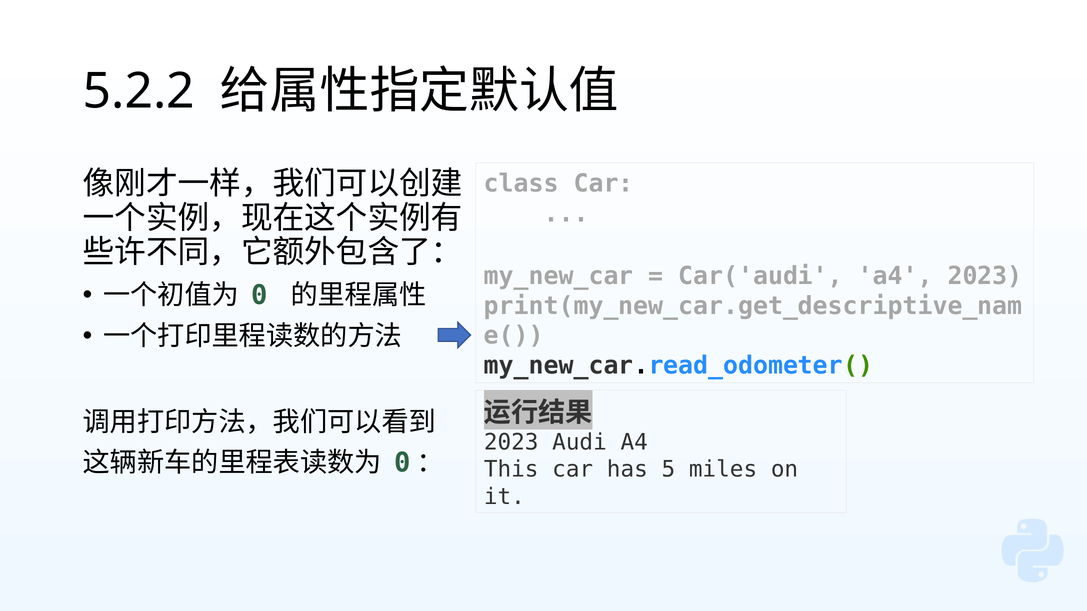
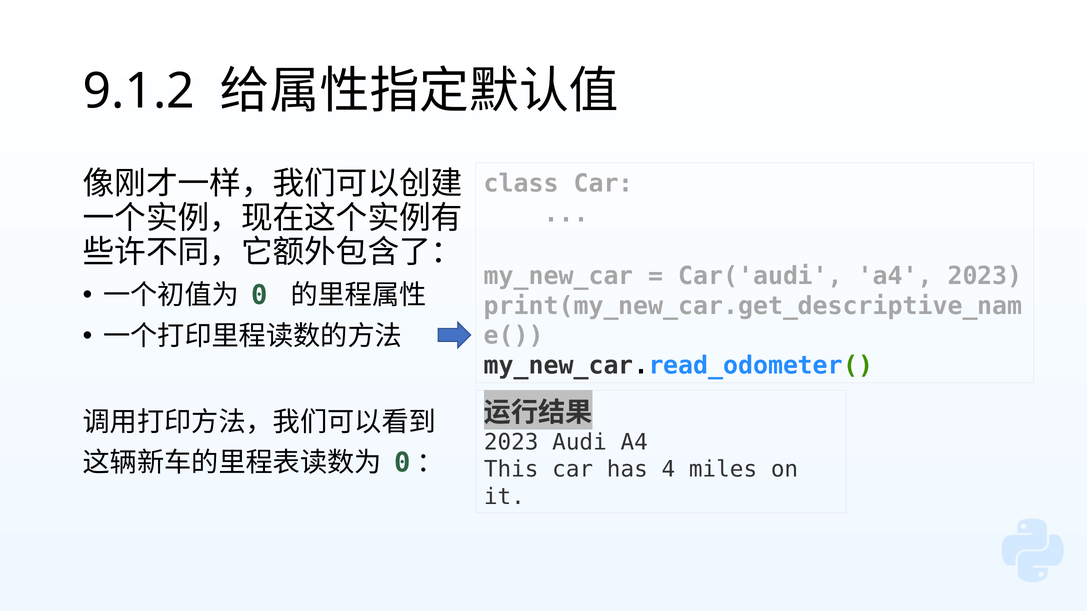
5.2.2: 5.2.2 -> 9.1.2 (139, 91)
5: 5 -> 4 (668, 470)
